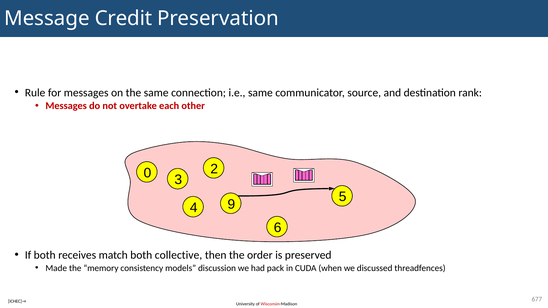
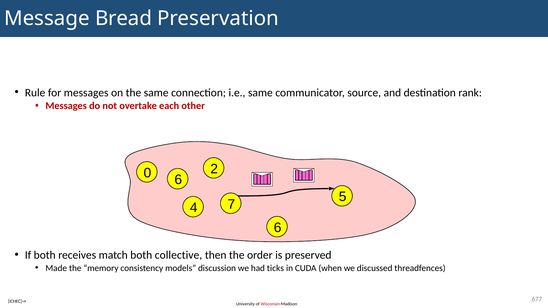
Credit: Credit -> Bread (124, 18)
0 3: 3 -> 6 (178, 180)
9: 9 -> 7 (231, 204)
pack: pack -> ticks (275, 268)
